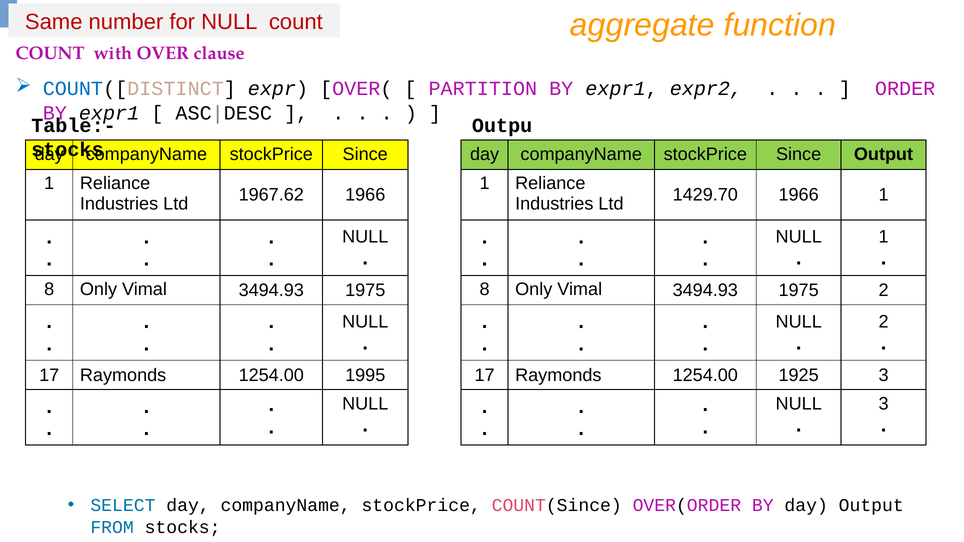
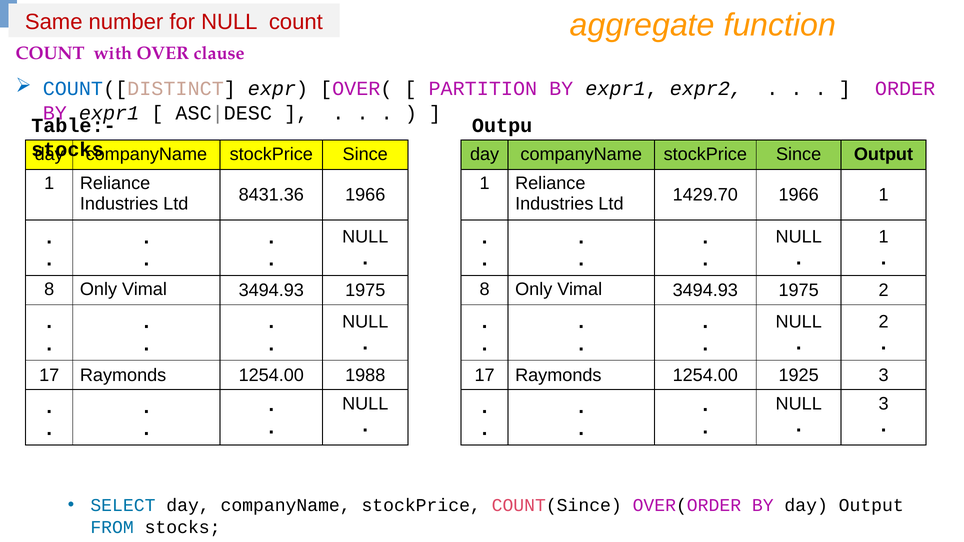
1967.62: 1967.62 -> 8431.36 (271, 195)
1995: 1995 -> 1988 (365, 375)
